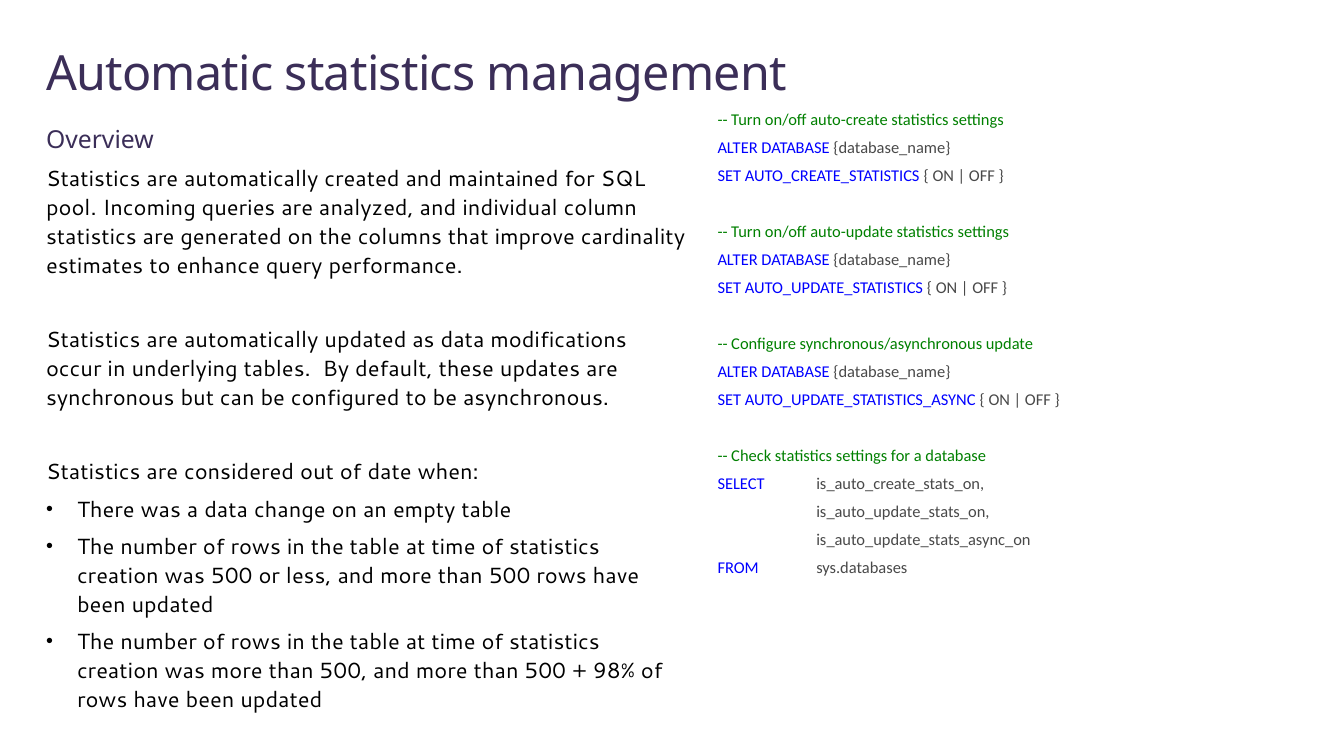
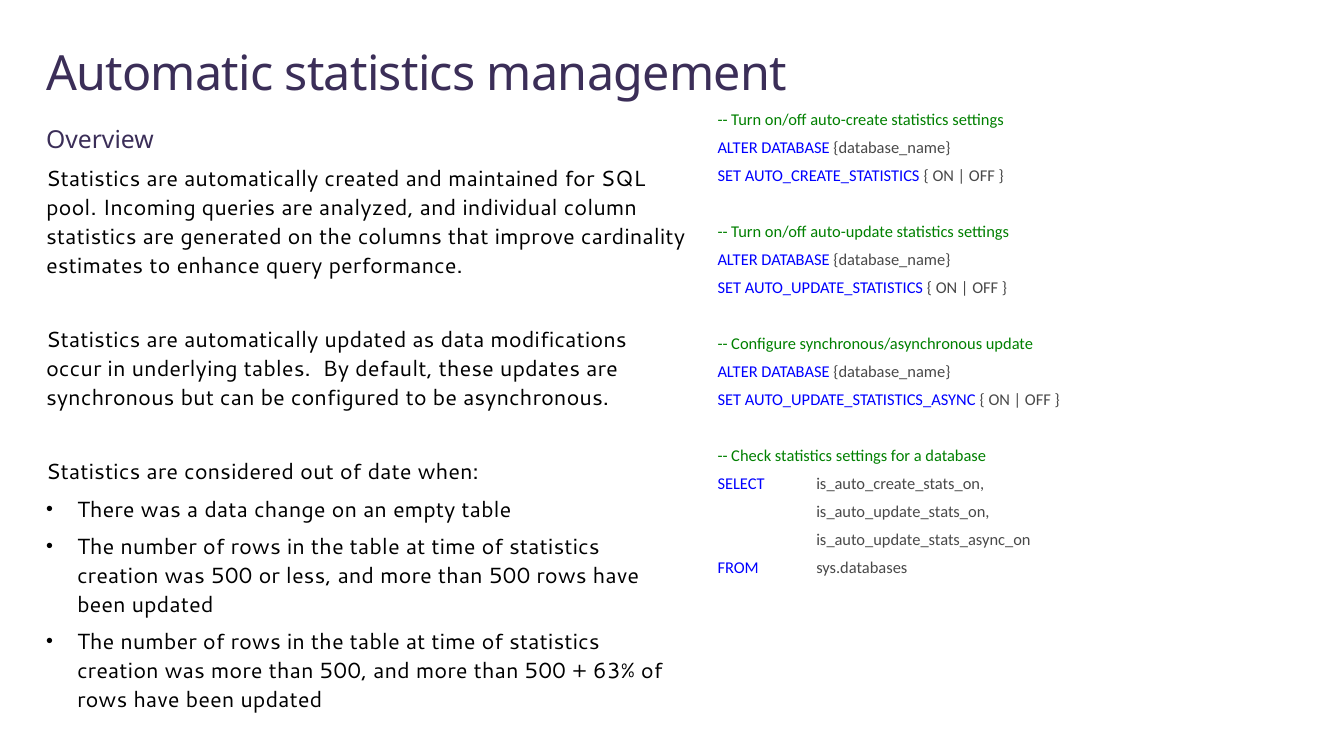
98%: 98% -> 63% (614, 671)
